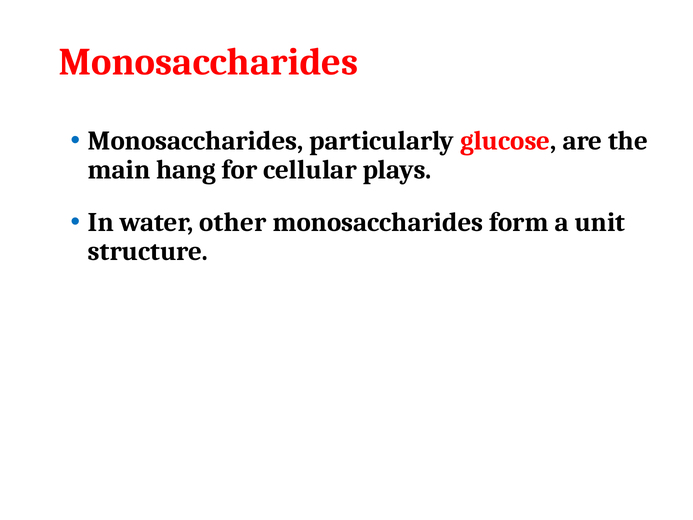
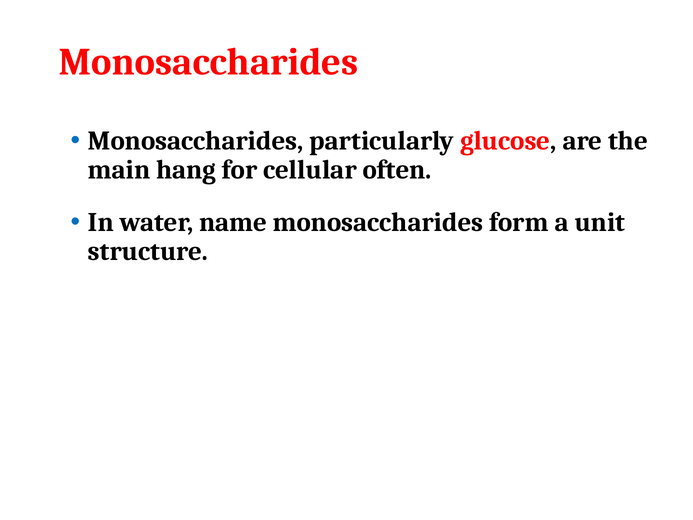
plays: plays -> often (397, 170)
other: other -> name (233, 222)
